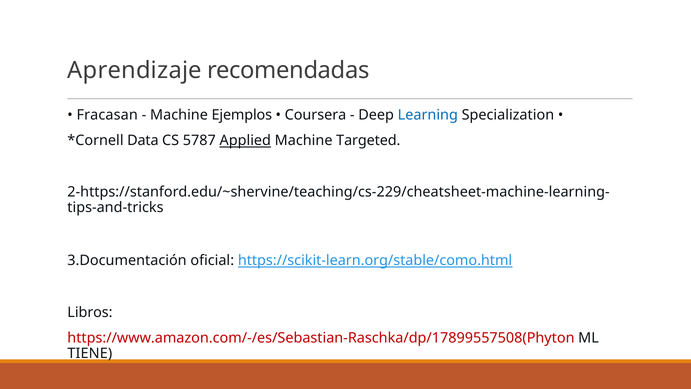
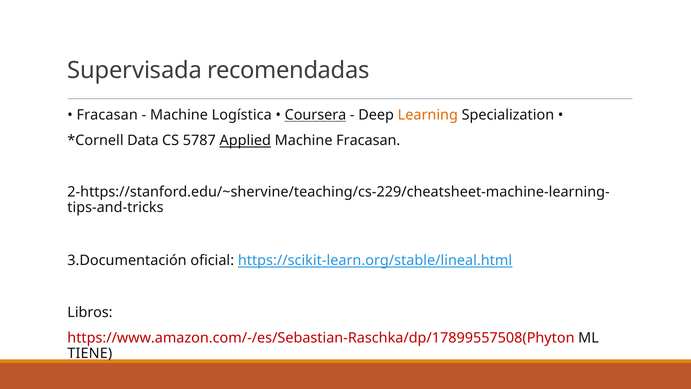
Aprendizaje: Aprendizaje -> Supervisada (135, 70)
Ejemplos: Ejemplos -> Logística (242, 115)
Coursera underline: none -> present (315, 115)
Learning colour: blue -> orange (428, 115)
Machine Targeted: Targeted -> Fracasan (368, 141)
https://scikit-learn.org/stable/como.html: https://scikit-learn.org/stable/como.html -> https://scikit-learn.org/stable/lineal.html (375, 260)
